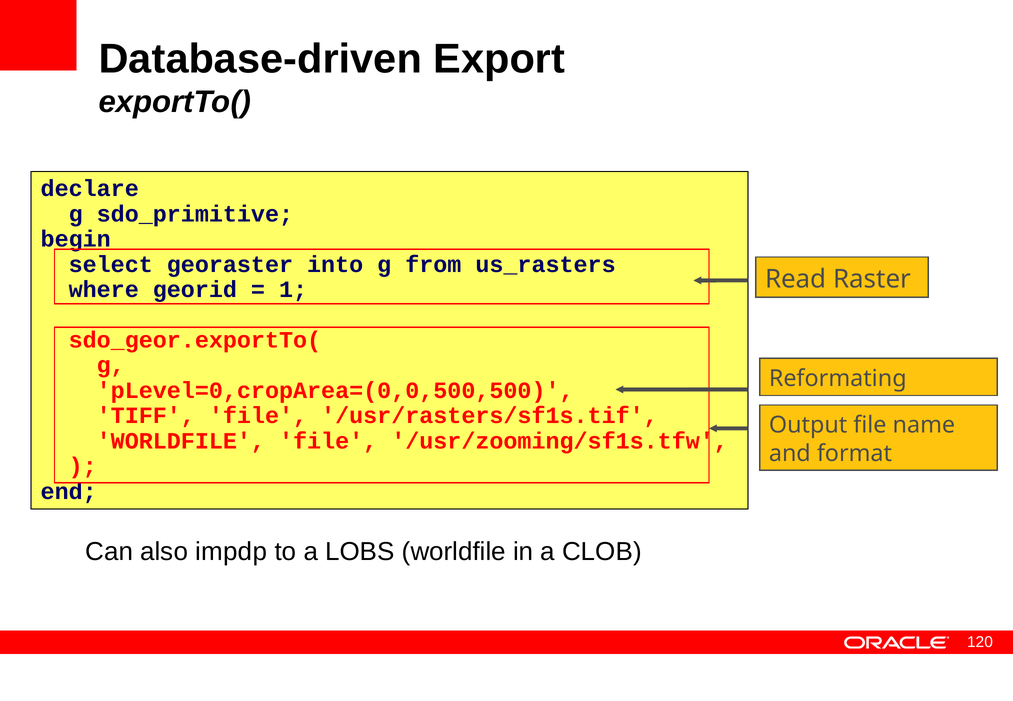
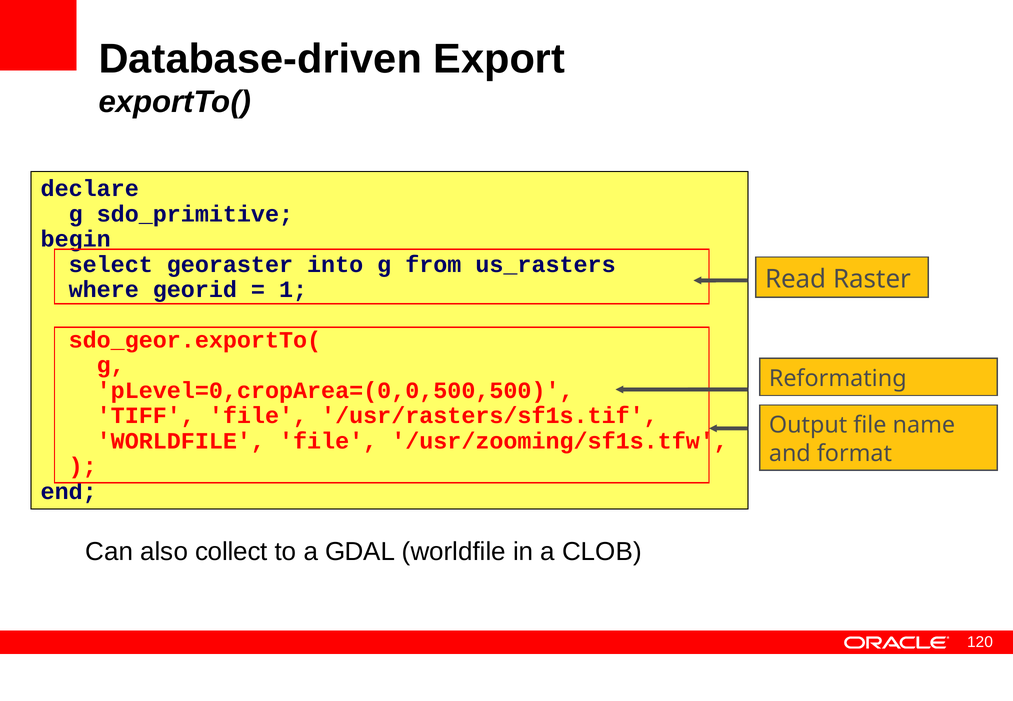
impdp: impdp -> collect (231, 552)
LOBS: LOBS -> GDAL (360, 552)
